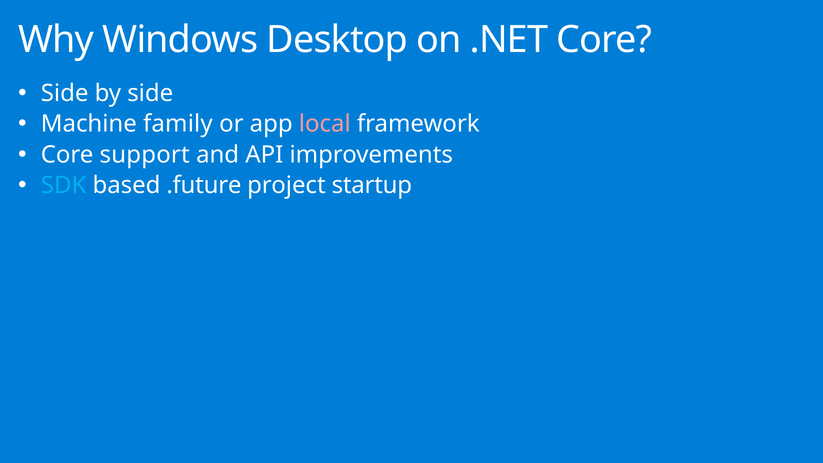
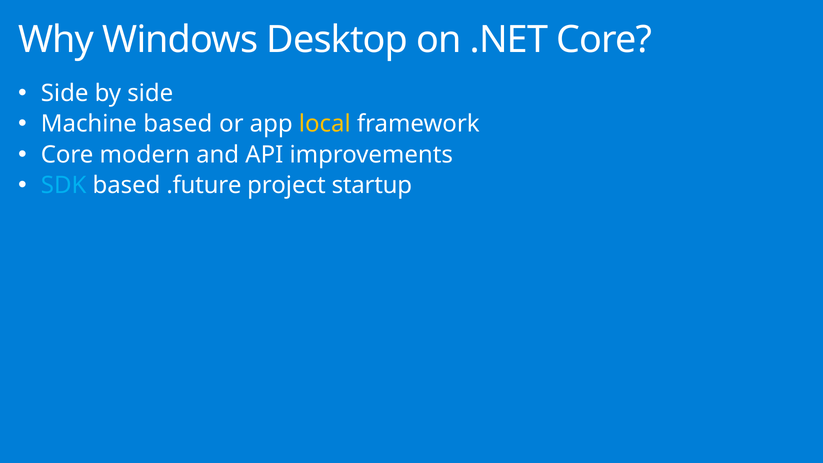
Machine family: family -> based (178, 124)
local colour: pink -> yellow (325, 124)
support: support -> modern (145, 155)
